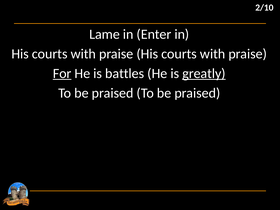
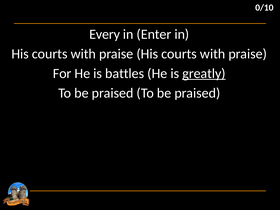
2/10: 2/10 -> 0/10 (264, 8)
Lame: Lame -> Every (105, 34)
For underline: present -> none (62, 73)
